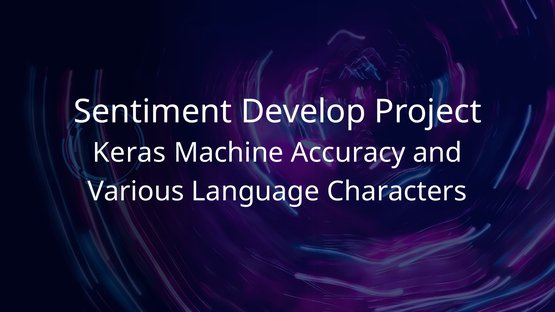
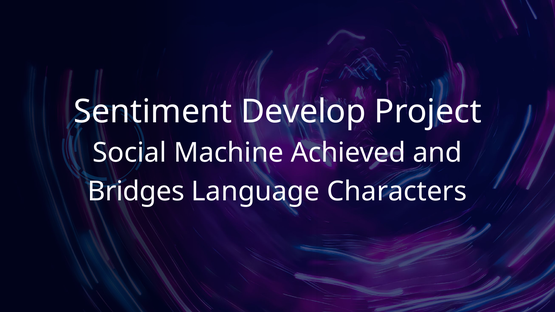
Keras: Keras -> Social (130, 153)
Accuracy: Accuracy -> Achieved (348, 153)
Various: Various -> Bridges (136, 191)
